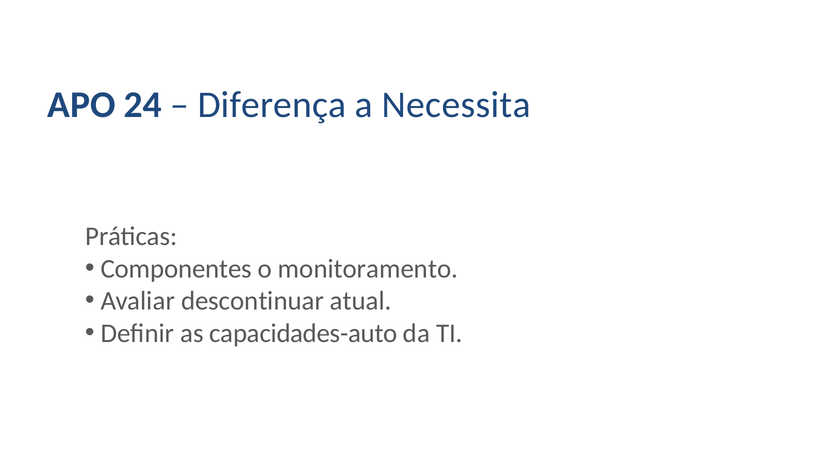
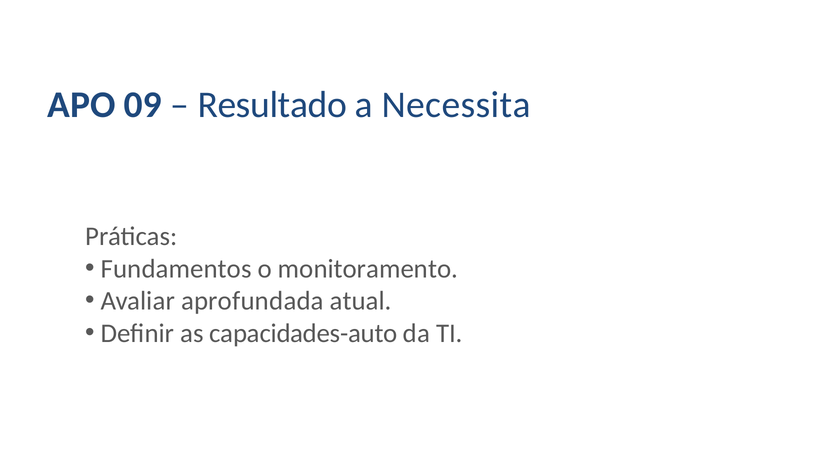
24: 24 -> 09 (143, 105)
Diferença: Diferença -> Resultado (272, 105)
Componentes: Componentes -> Fundamentos (176, 269)
descontinuar: descontinuar -> aprofundada (252, 301)
